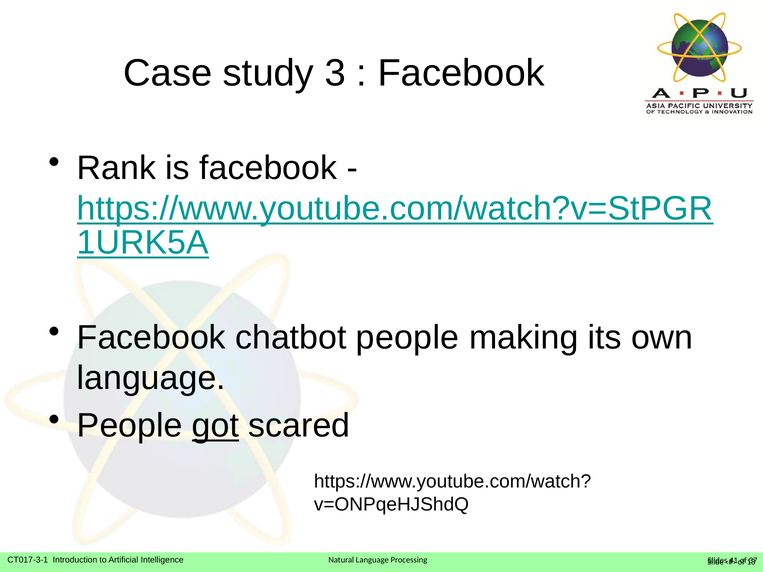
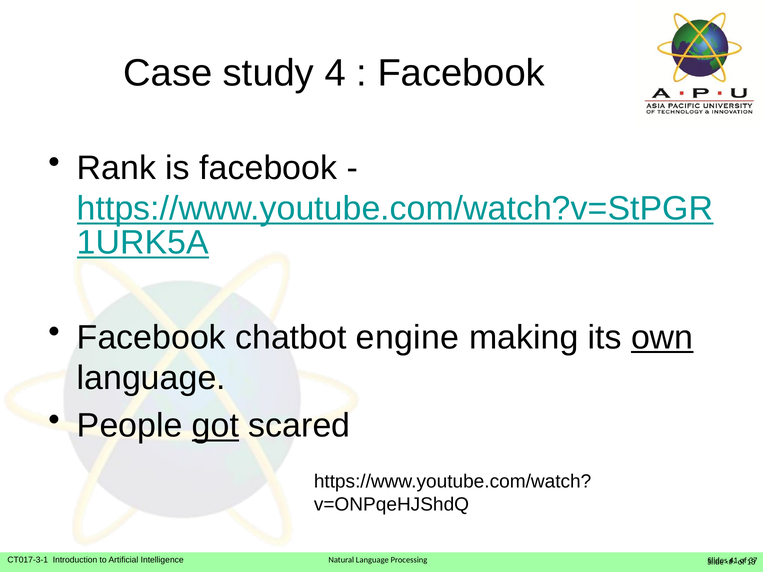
3: 3 -> 4 (335, 73)
chatbot people: people -> engine (408, 338)
own underline: none -> present (662, 338)
